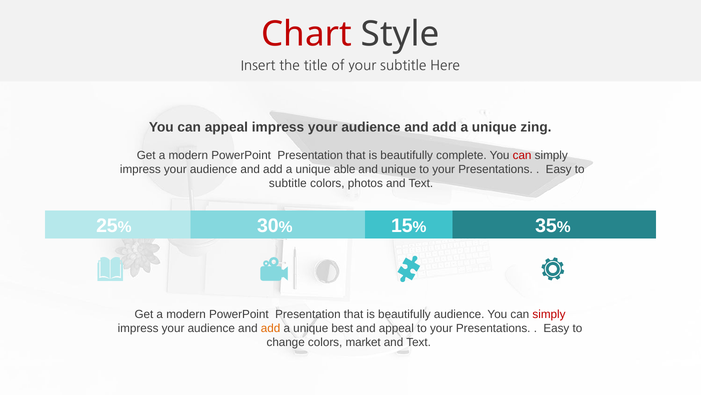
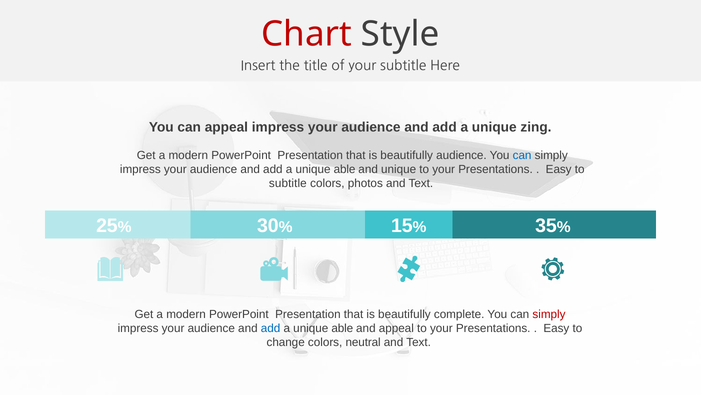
beautifully complete: complete -> audience (461, 155)
can colour: red -> blue (522, 155)
beautifully audience: audience -> complete (459, 314)
add colour: orange -> blue (271, 328)
best: best -> able (342, 328)
market: market -> neutral (363, 342)
